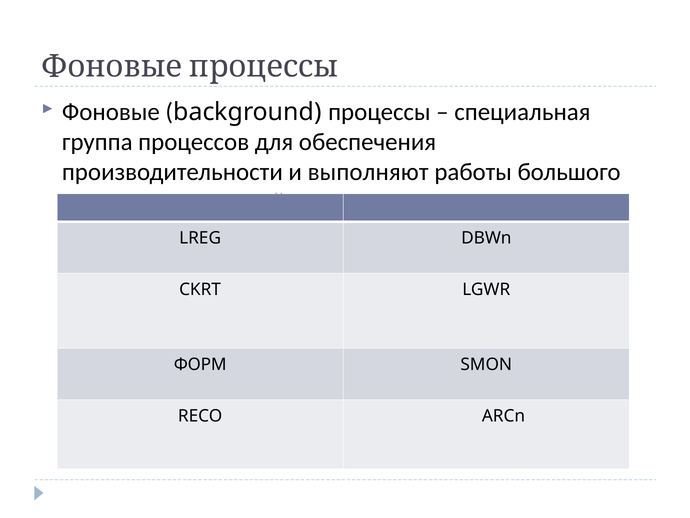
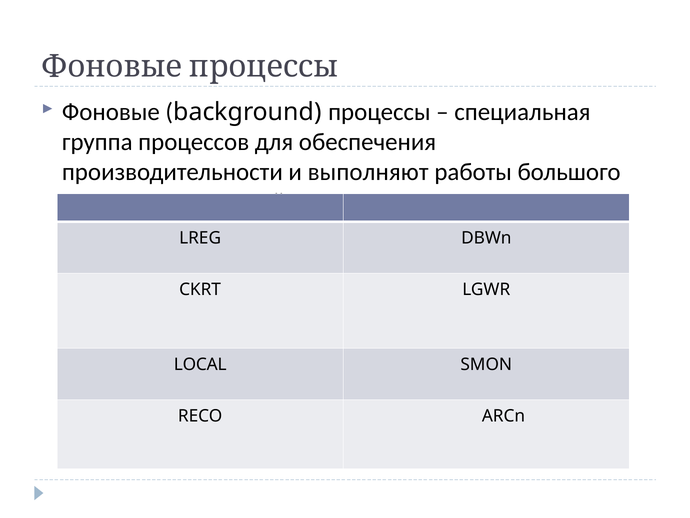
ФОРМ: ФОРМ -> LOCAL (200, 364)
